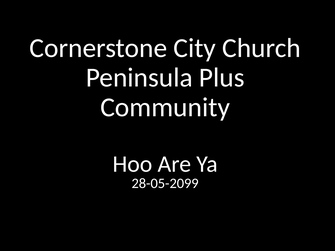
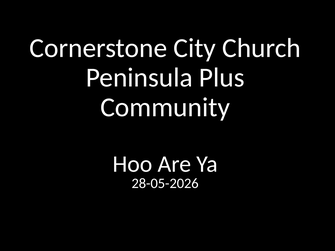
28-05-2099: 28-05-2099 -> 28-05-2026 (165, 184)
